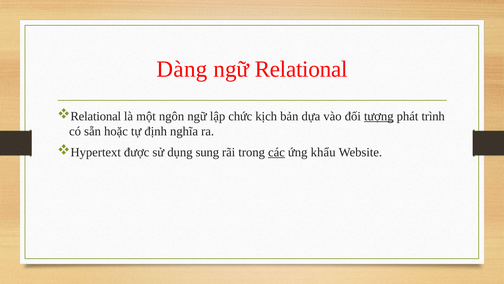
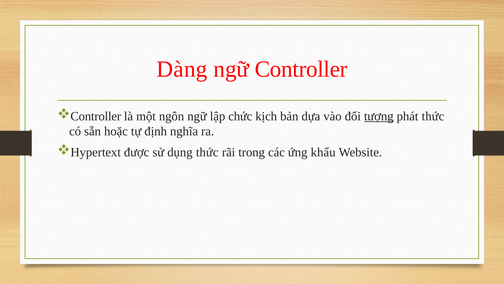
ngữ Relational: Relational -> Controller (301, 69)
Relational: Relational -> Controller (96, 116)
phát trình: trình -> thức (433, 116)
dụng sung: sung -> thức (207, 152)
các underline: present -> none (276, 152)
